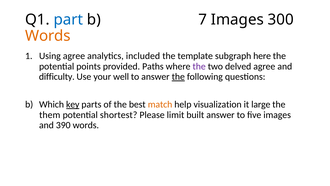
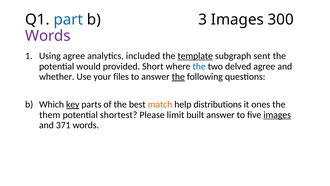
7: 7 -> 3 (203, 20)
Words colour: orange -> purple (48, 36)
template underline: none -> present (195, 56)
here: here -> sent (262, 56)
points: points -> would (89, 66)
Paths: Paths -> Short (153, 66)
the colour: purple -> blue (199, 66)
difficulty: difficulty -> whether (57, 77)
well: well -> files (121, 77)
visualization: visualization -> distributions (218, 104)
large: large -> ones (261, 104)
images underline: none -> present (277, 115)
390: 390 -> 371 (63, 125)
